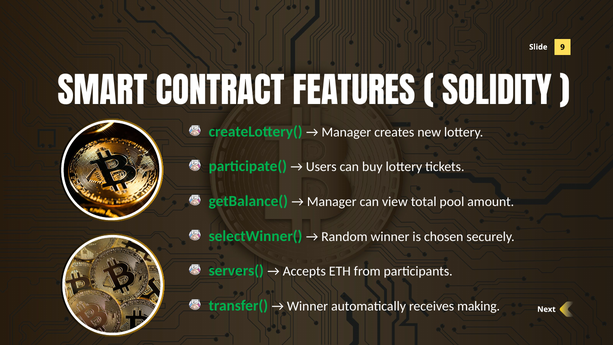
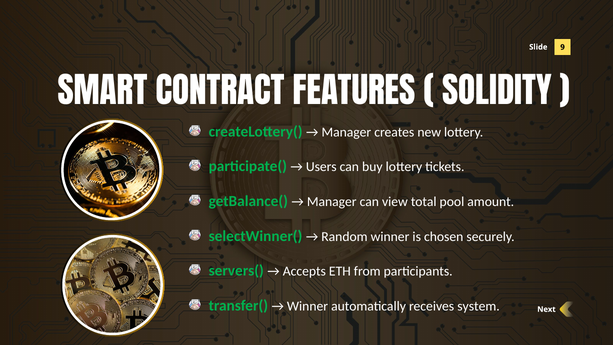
making: making -> system (479, 306)
